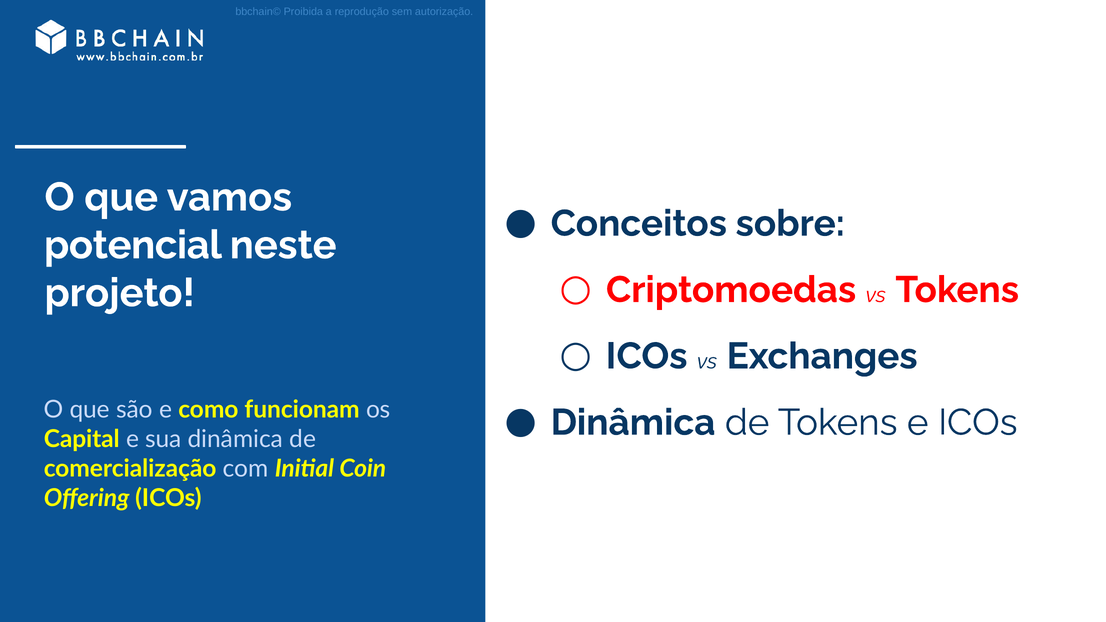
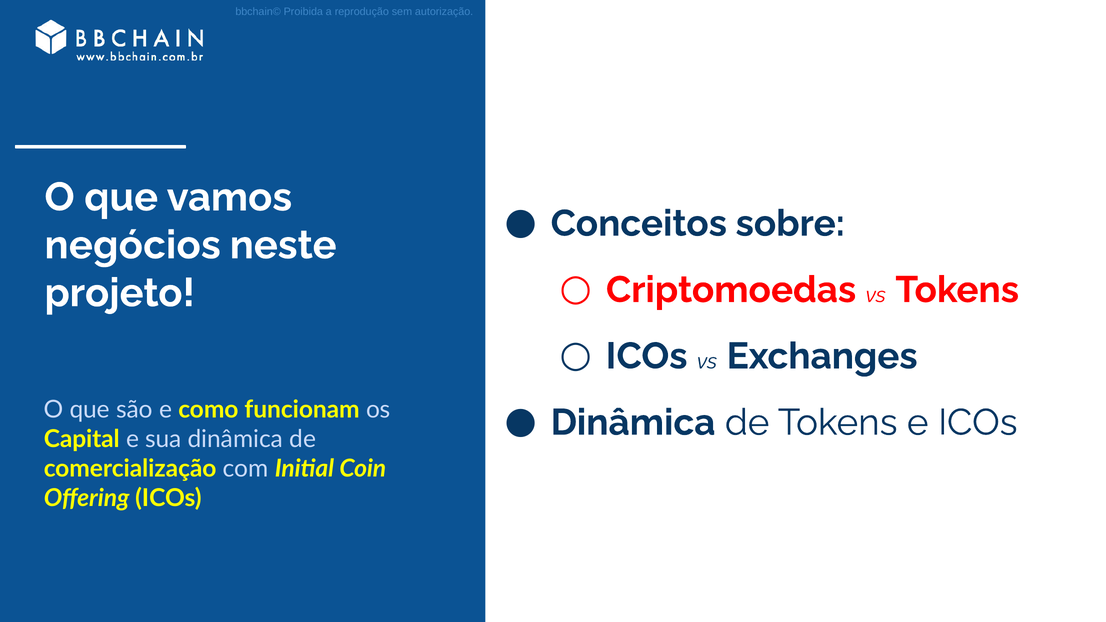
potencial: potencial -> negócios (133, 245)
